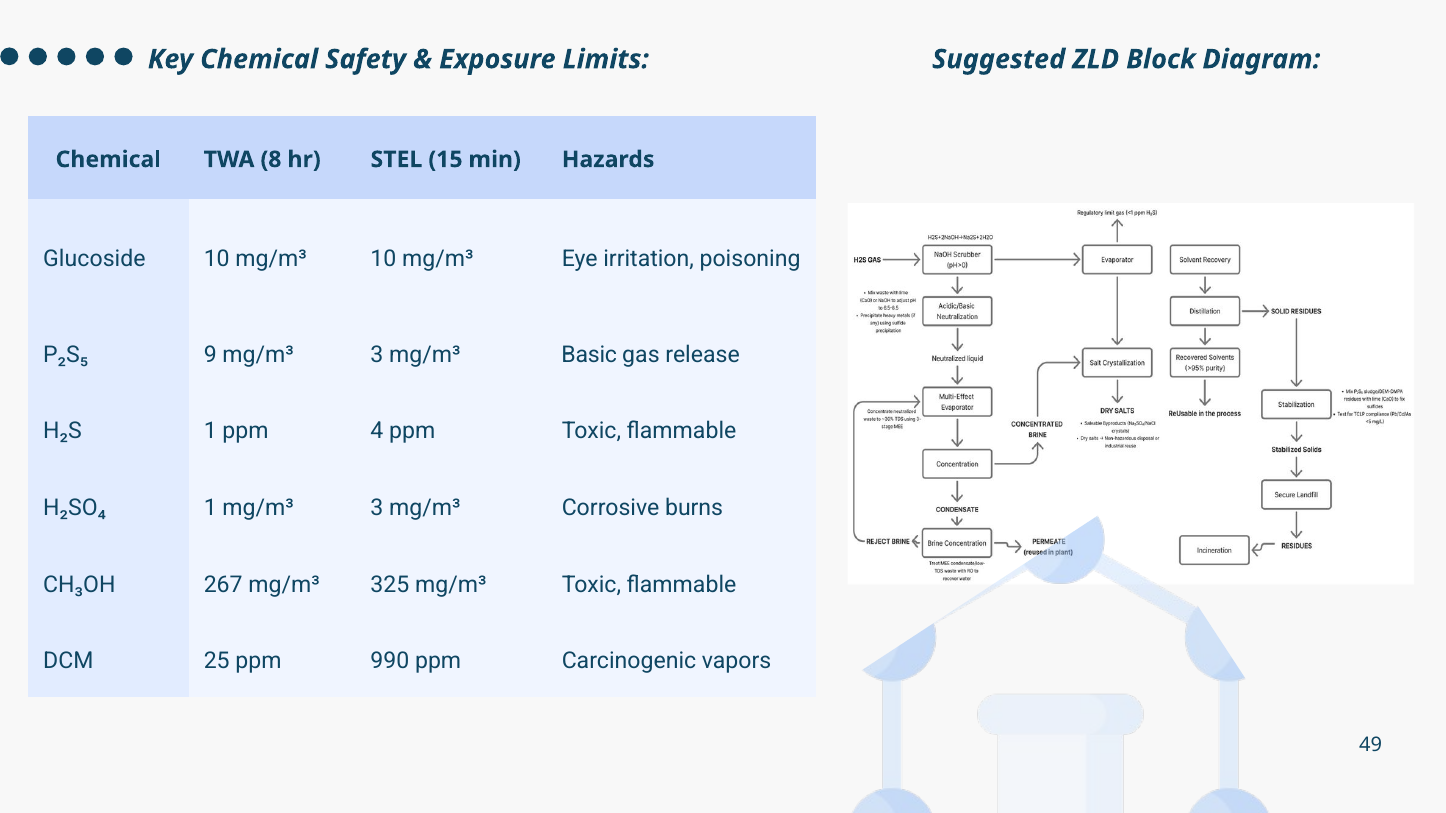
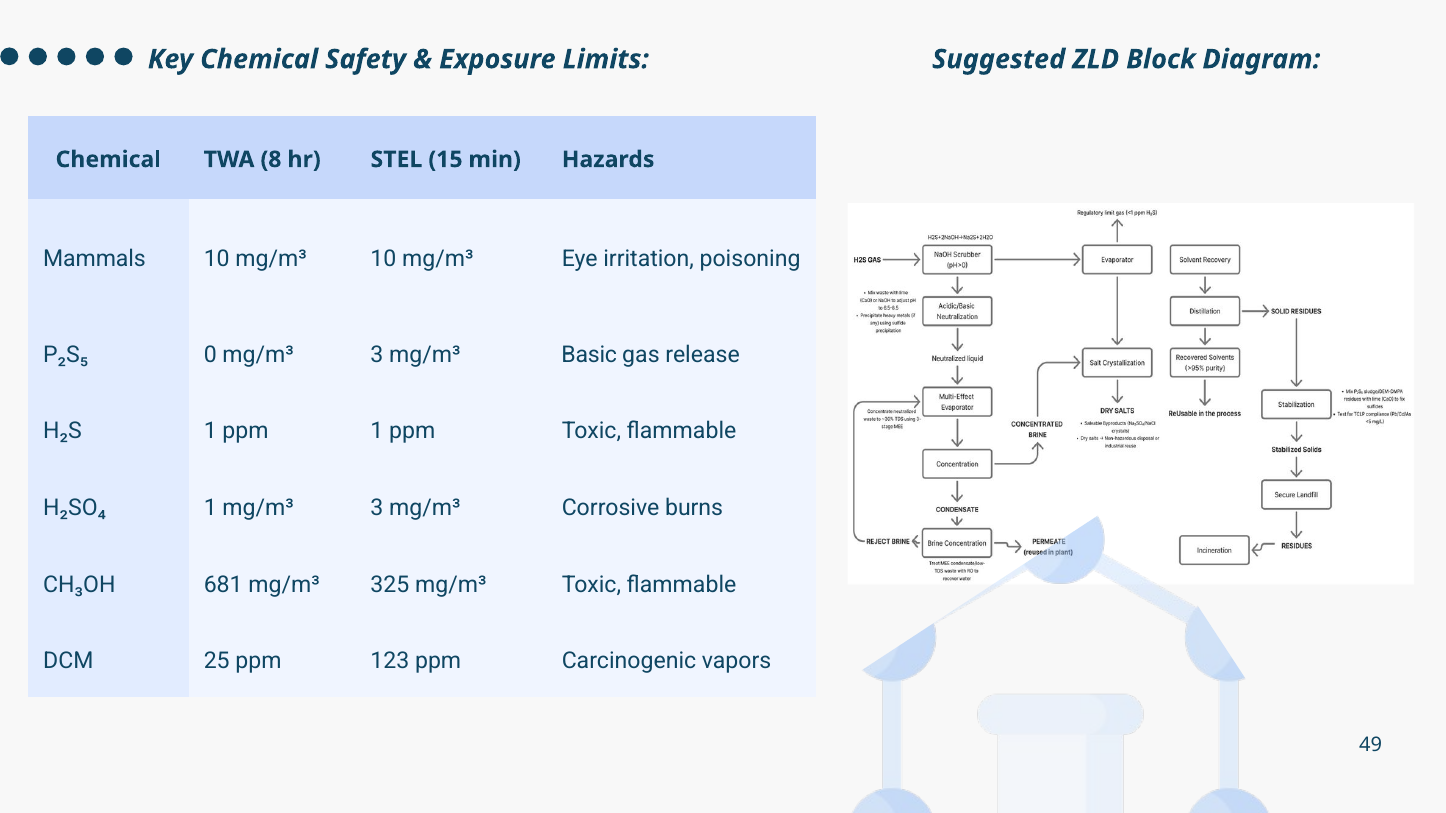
Glucoside: Glucoside -> Mammals (95, 259)
9: 9 -> 0 (210, 355)
ppm 4: 4 -> 1 (377, 431)
267: 267 -> 681 (223, 585)
990: 990 -> 123 (390, 661)
